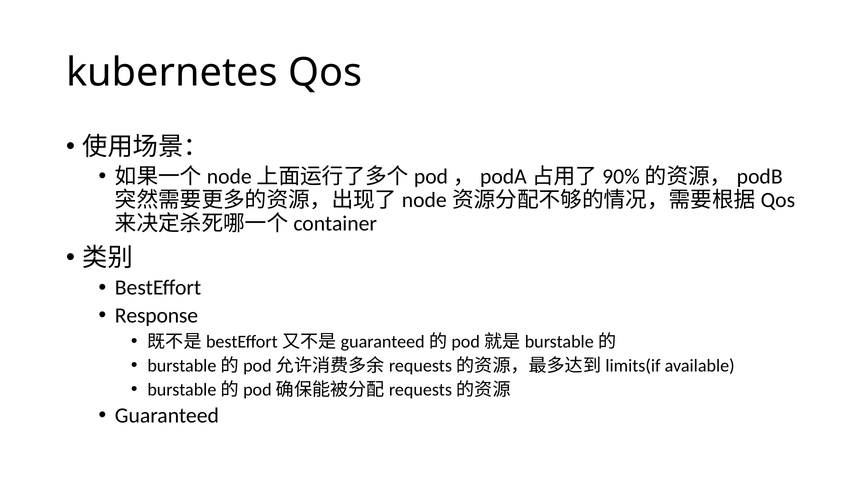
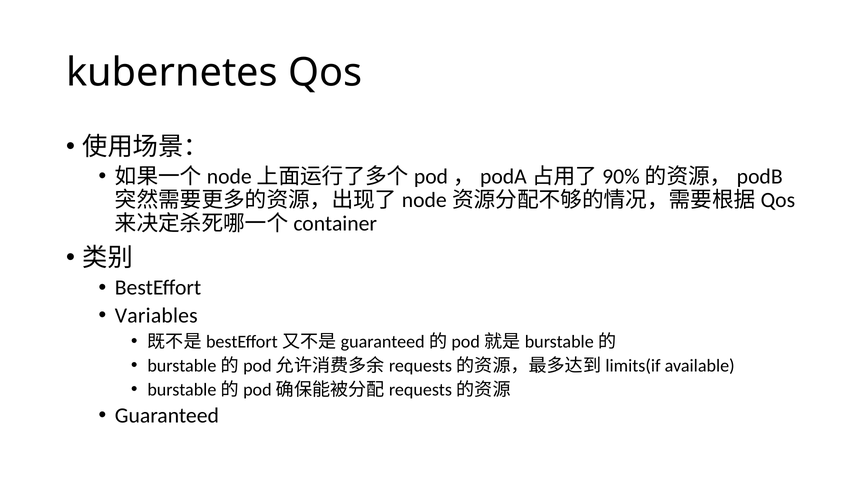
Response: Response -> Variables (156, 315)
